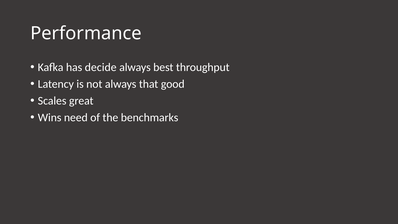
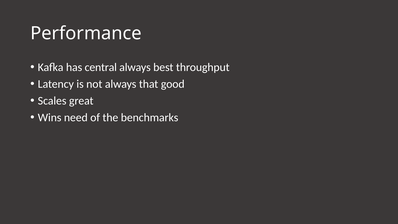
decide: decide -> central (101, 67)
